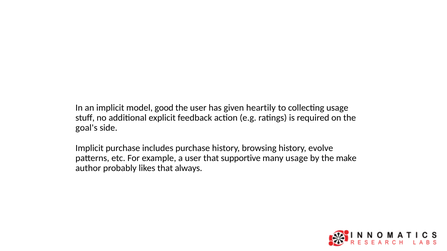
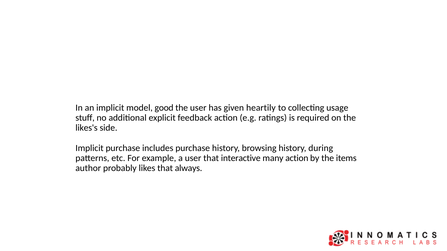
goal's: goal's -> likes's (87, 128)
evolve: evolve -> during (321, 148)
supportive: supportive -> interactive (241, 158)
many usage: usage -> action (297, 158)
make: make -> items (346, 158)
